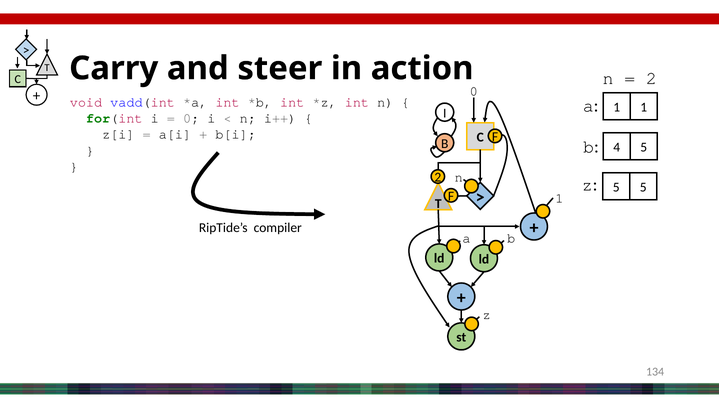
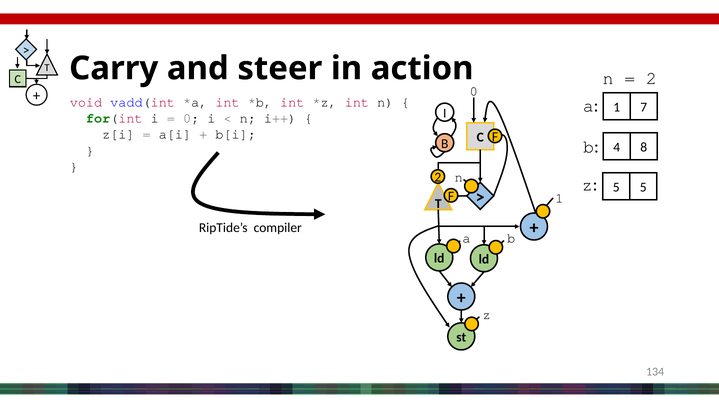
1 1: 1 -> 7 (644, 107)
4 5: 5 -> 8 (644, 147)
